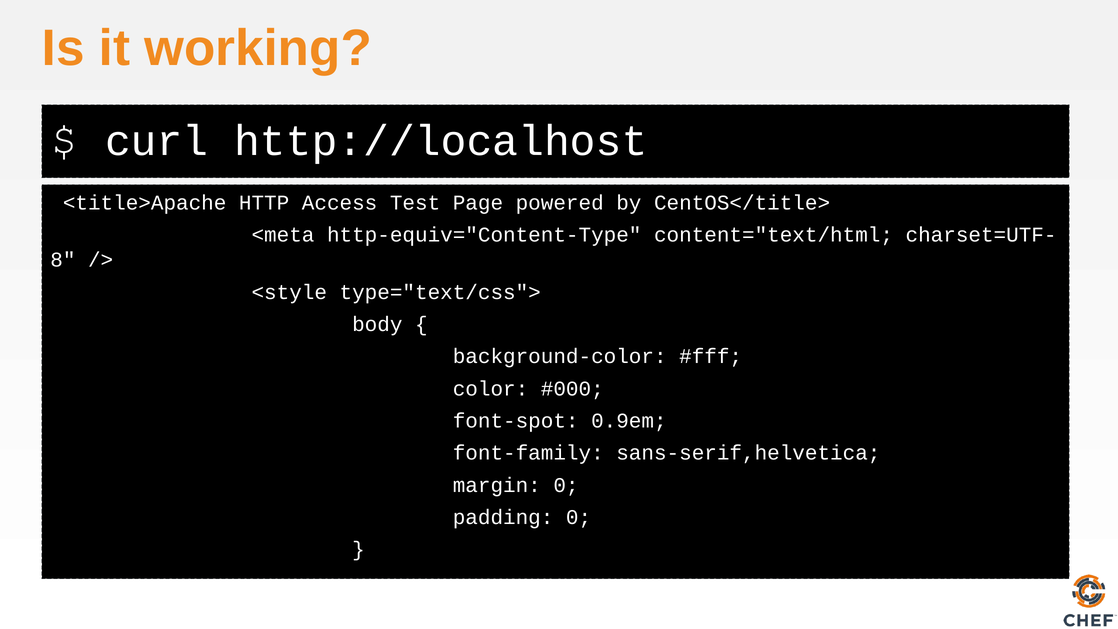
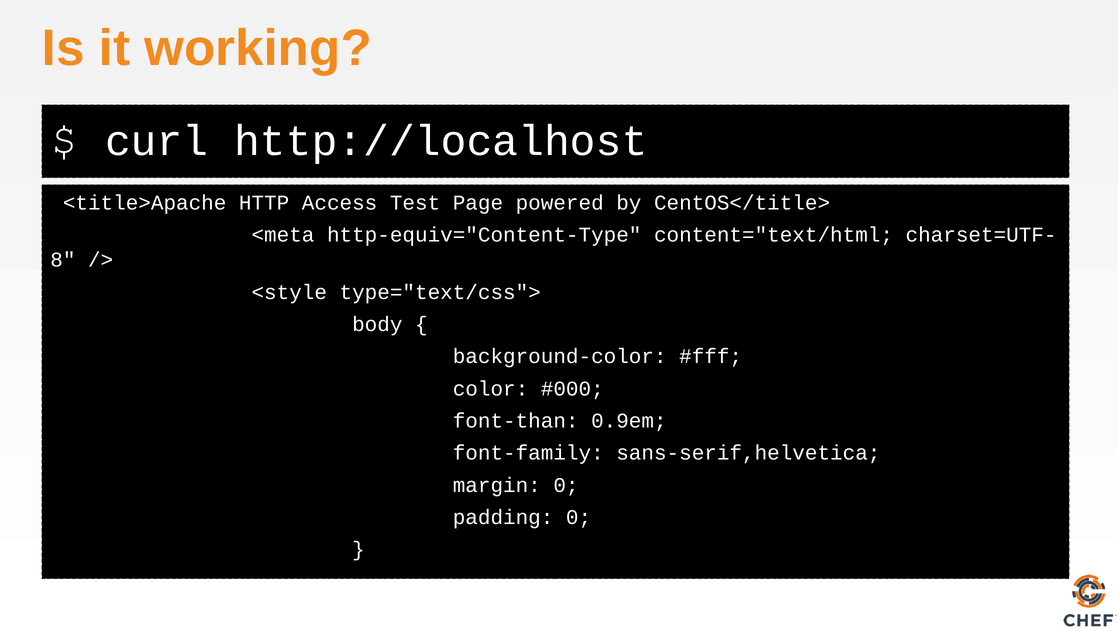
font-spot: font-spot -> font-than (516, 421)
